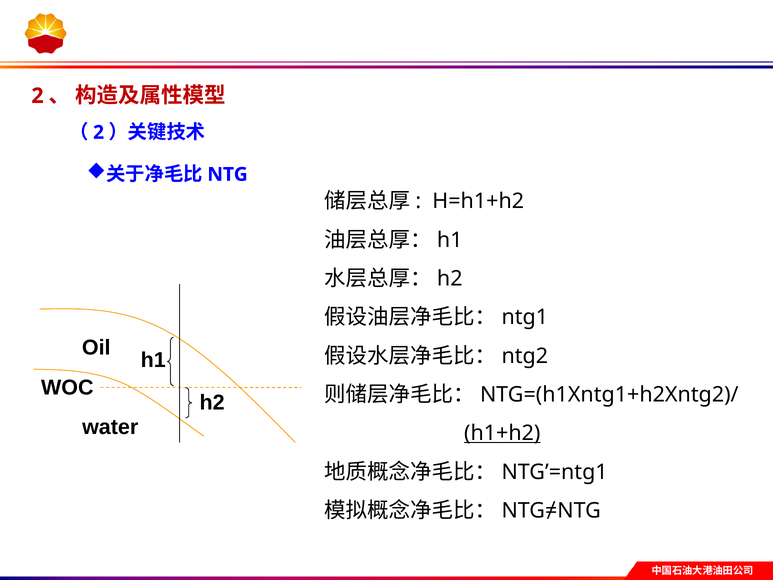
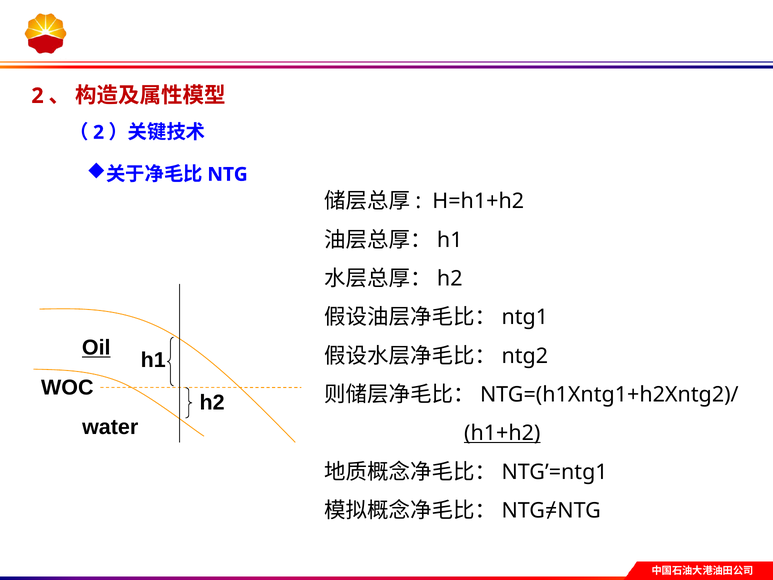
Oil underline: none -> present (96, 348)
